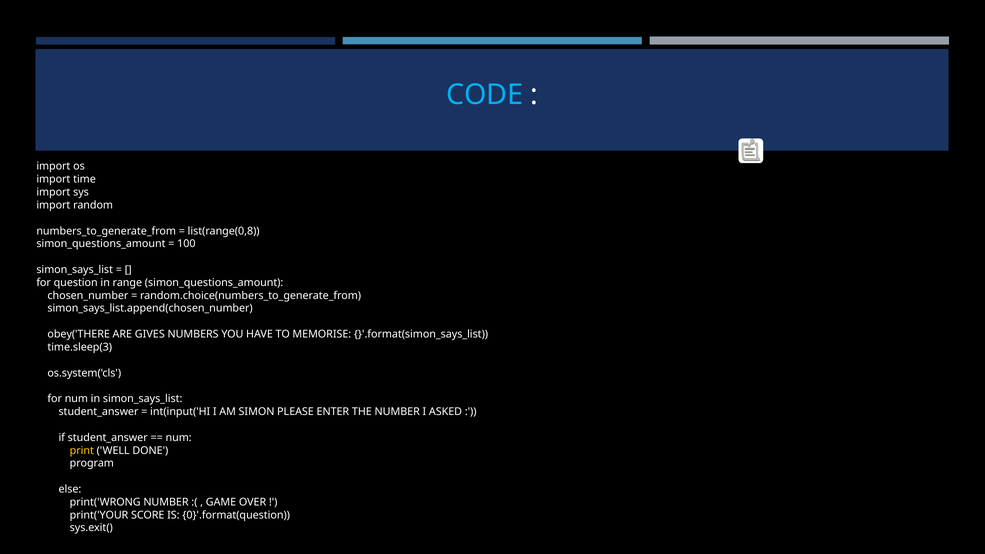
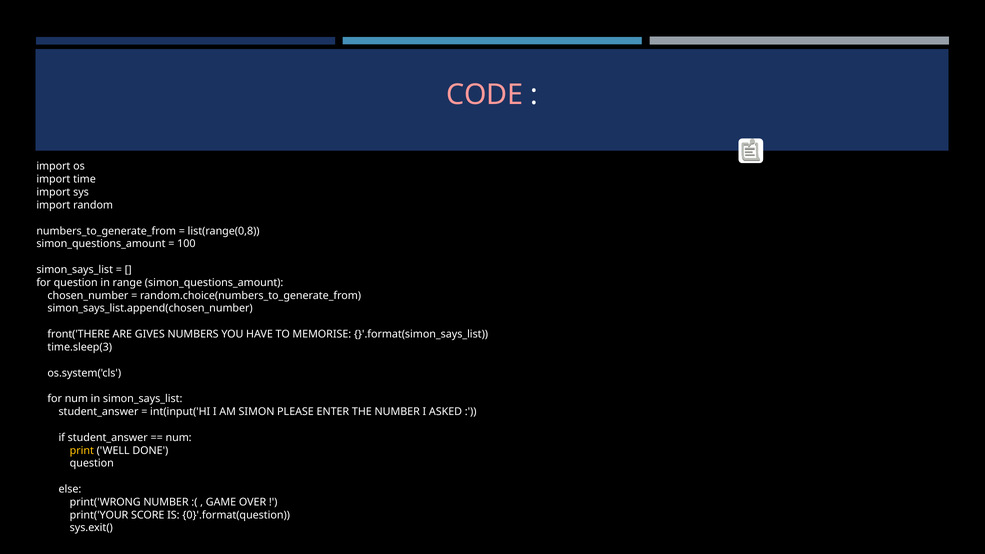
CODE colour: light blue -> pink (485, 95)
obey('THERE: obey('THERE -> front('THERE (79, 334)
program: program -> question (92, 463)
